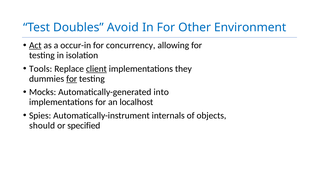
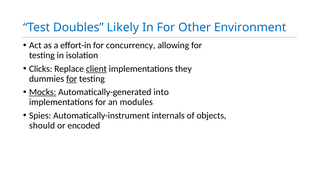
Avoid: Avoid -> Likely (123, 27)
Act underline: present -> none (35, 45)
occur-in: occur-in -> effort-in (76, 45)
Tools: Tools -> Clicks (41, 69)
Mocks underline: none -> present (43, 92)
localhost: localhost -> modules (136, 102)
specified: specified -> encoded (84, 126)
